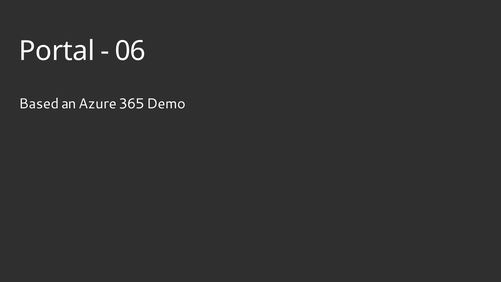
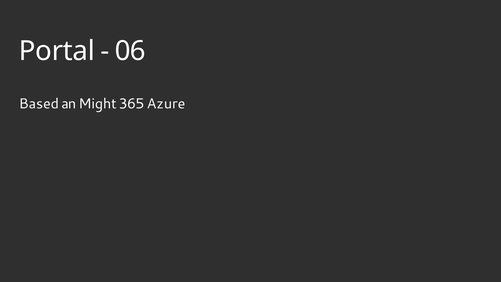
Azure: Azure -> Might (97, 104)
Demo: Demo -> Azure (166, 104)
